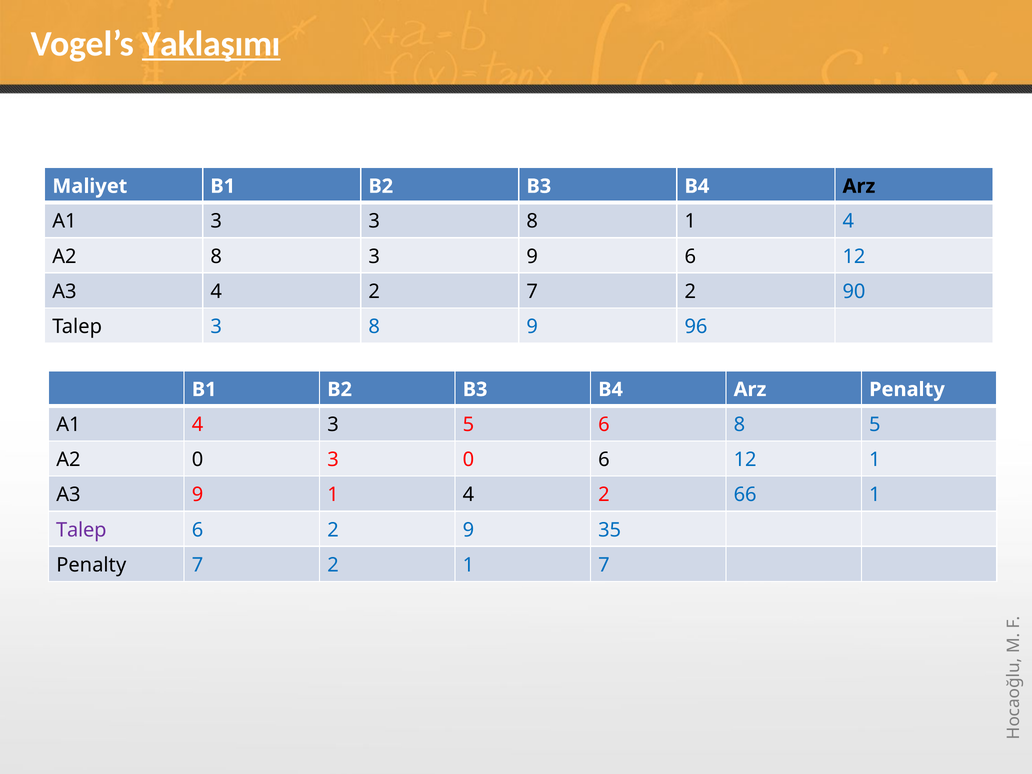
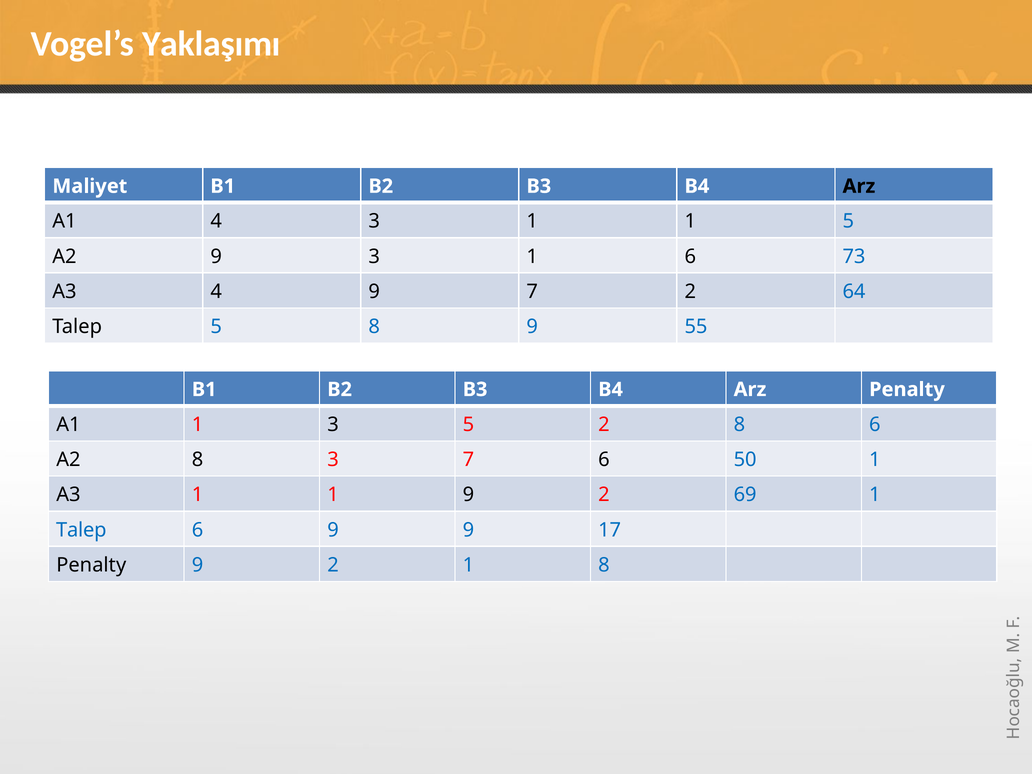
Yaklaşımı underline: present -> none (211, 44)
A1 3: 3 -> 4 (216, 221)
8: 8 -> 1 (532, 221)
4: 4 -> 5 (848, 221)
A2 8: 8 -> 9 (216, 256)
9: 9 -> 1 (532, 256)
12: 12 -> 73 (854, 256)
A3 4 2: 2 -> 9 (374, 292)
90: 90 -> 64 (854, 292)
Talep 3: 3 -> 5 (216, 327)
96: 96 -> 55 (696, 327)
A1 4: 4 -> 1 (198, 425)
5 6: 6 -> 2 (604, 425)
8 5: 5 -> 6 (875, 425)
A2 0: 0 -> 8 (198, 460)
3 0: 0 -> 7 (468, 460)
12: 12 -> 50 (745, 460)
A3 9: 9 -> 1 (198, 495)
4: 4 -> 9 (468, 495)
66: 66 -> 69 (745, 495)
Talep colour: purple -> blue (81, 530)
6 2: 2 -> 9 (333, 530)
35: 35 -> 17 (610, 530)
Penalty 7: 7 -> 9 (198, 565)
1 7: 7 -> 8 (604, 565)
